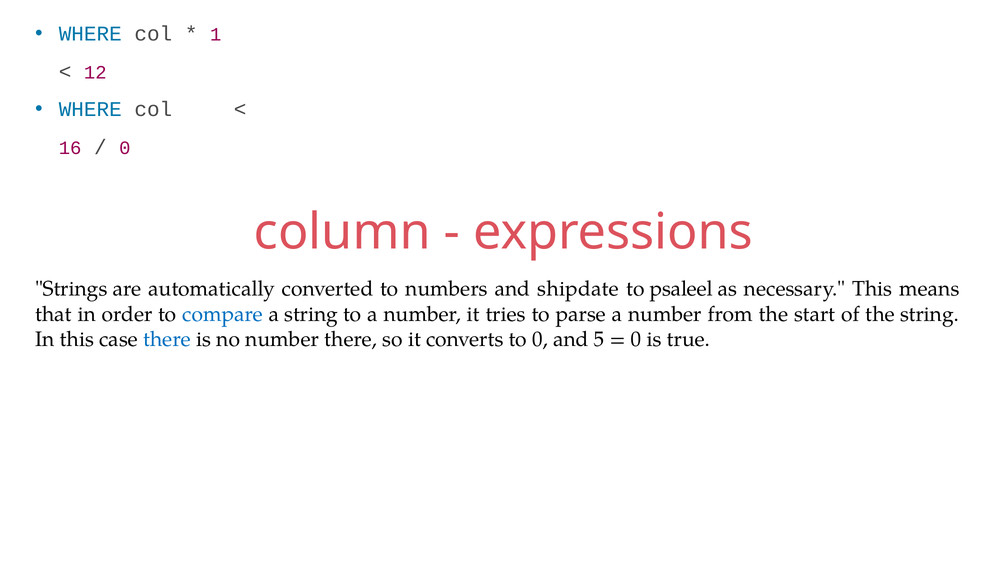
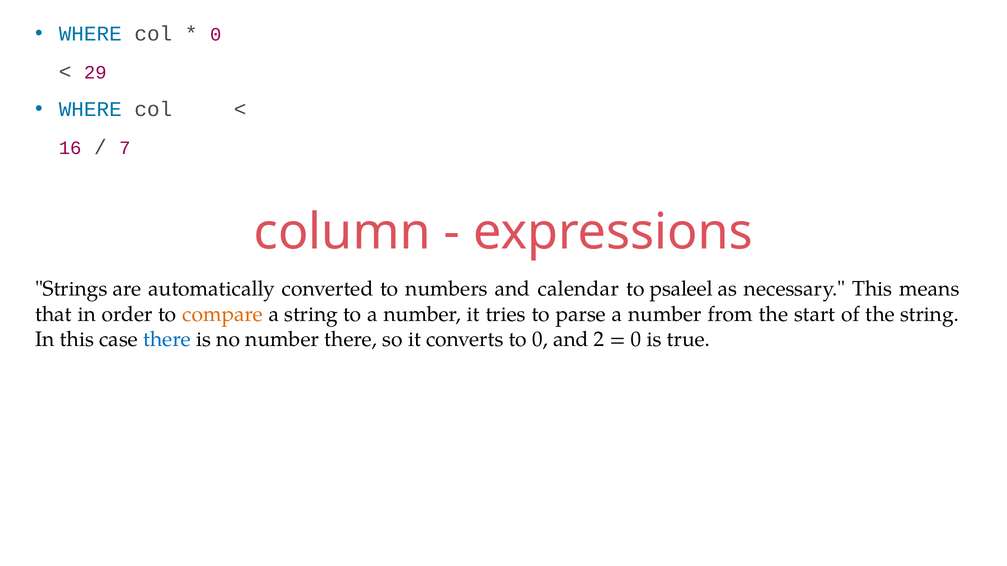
1: 1 -> 0 (216, 35)
12: 12 -> 29 (95, 72)
0: 0 -> 7 (125, 148)
shipdate: shipdate -> calendar (578, 289)
compare colour: blue -> orange (223, 314)
5: 5 -> 2 (599, 340)
